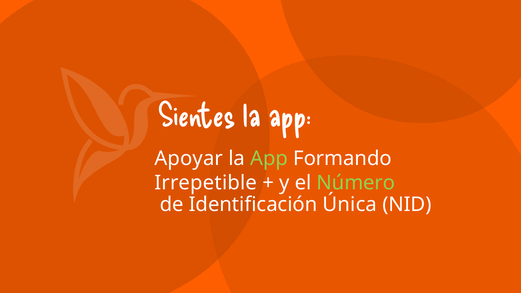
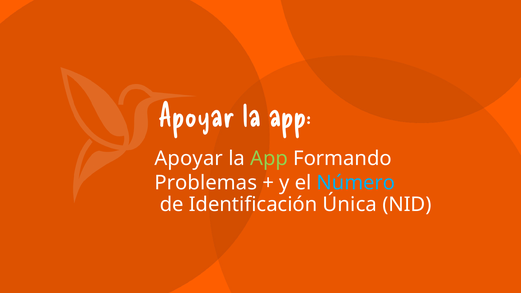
Sientes: Sientes -> Apoyar (196, 116)
Irrepetible: Irrepetible -> Problemas (206, 183)
Número colour: light green -> light blue (356, 183)
